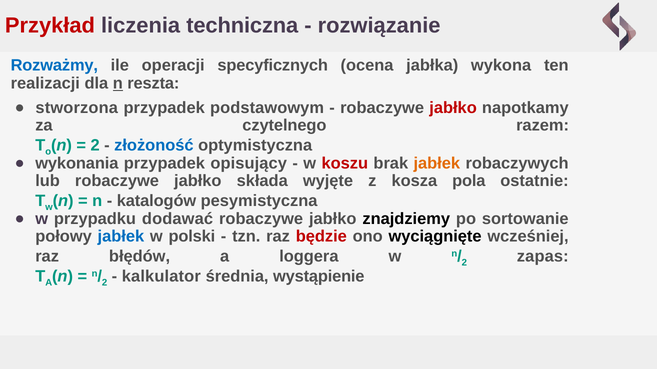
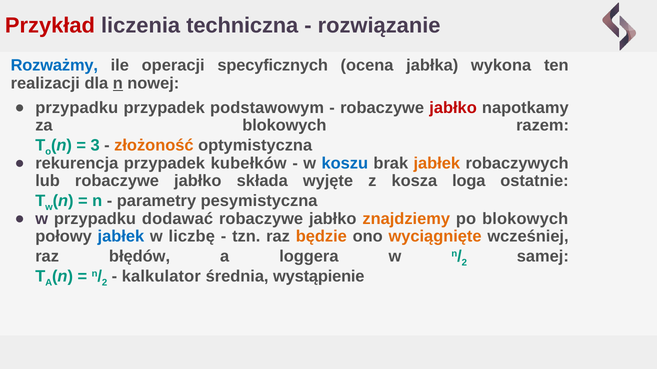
reszta: reszta -> nowej (153, 83)
stworzona: stworzona -> przypadku (77, 108)
za czytelnego: czytelnego -> blokowych (284, 126)
2: 2 -> 3 (95, 145)
złożoność colour: blue -> orange (154, 145)
wykonania: wykonania -> rekurencja (77, 164)
opisujący: opisujący -> kubełków (249, 164)
koszu colour: red -> blue (345, 164)
pola: pola -> loga (469, 181)
katalogów: katalogów -> parametry (156, 201)
znajdziemy colour: black -> orange (406, 219)
po sortowanie: sortowanie -> blokowych (525, 219)
polski: polski -> liczbę (192, 237)
będzie colour: red -> orange (321, 237)
wyciągnięte colour: black -> orange (435, 237)
zapas: zapas -> samej (543, 257)
